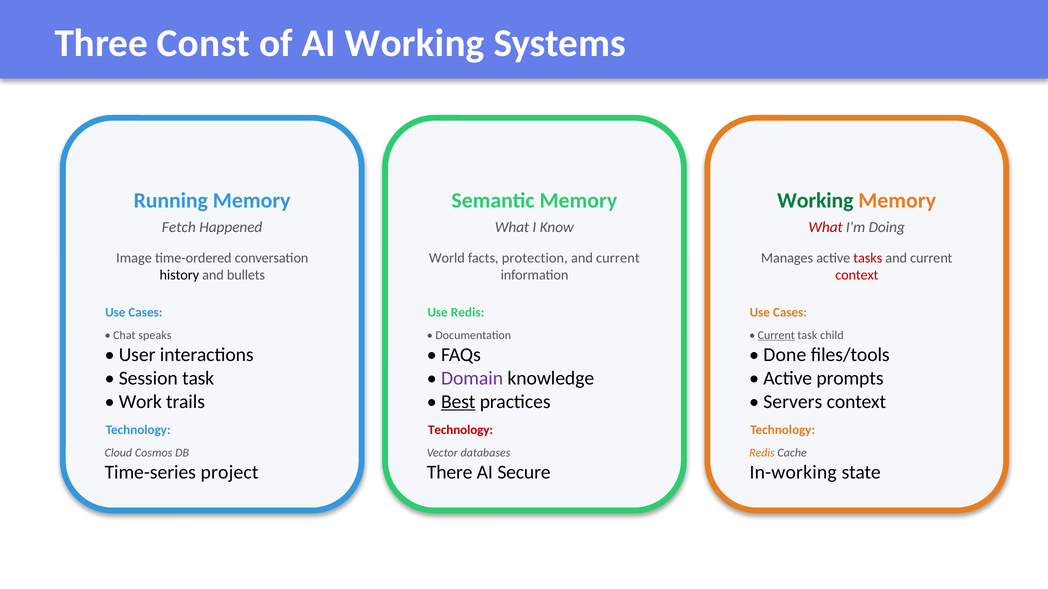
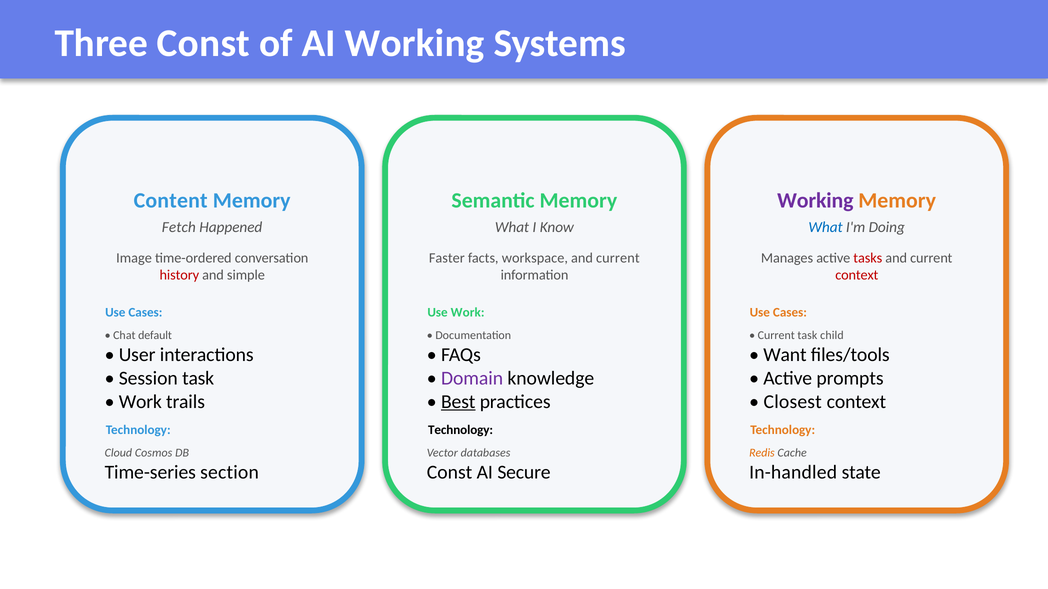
Running: Running -> Content (171, 201)
Working colour: green -> purple (815, 201)
What colour: red -> blue (826, 228)
World: World -> Faster (447, 258)
protection: protection -> workspace (535, 258)
history colour: black -> red (179, 275)
bullets: bullets -> simple (246, 275)
Use Redis: Redis -> Work (468, 313)
speaks: speaks -> default (155, 335)
Current underline: present -> none (776, 335)
Done: Done -> Want (785, 355)
Servers: Servers -> Closest (793, 402)
Technology colour: red -> black (461, 431)
project: project -> section (230, 473)
There: There -> Const (450, 473)
In-working: In-working -> In-handled (793, 473)
